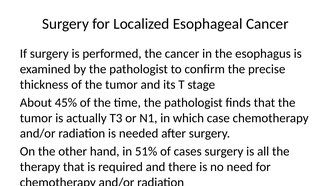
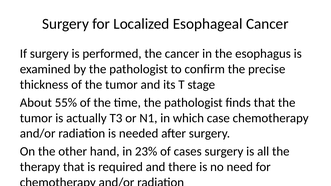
45%: 45% -> 55% (66, 103)
51%: 51% -> 23% (146, 152)
